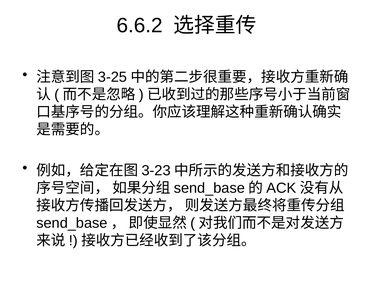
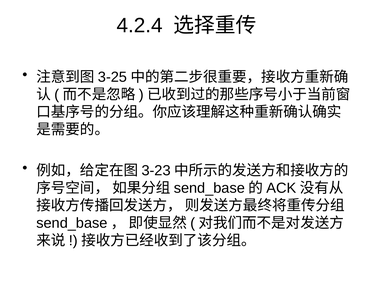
6.6.2: 6.6.2 -> 4.2.4 (140, 26)
